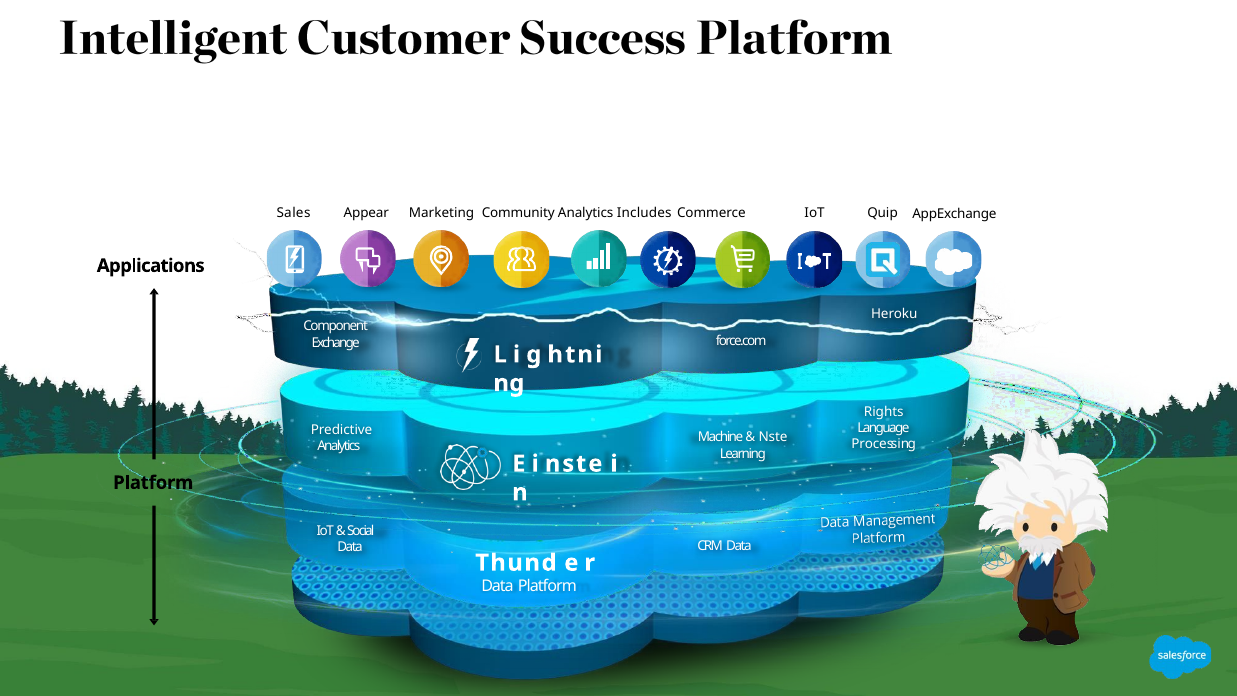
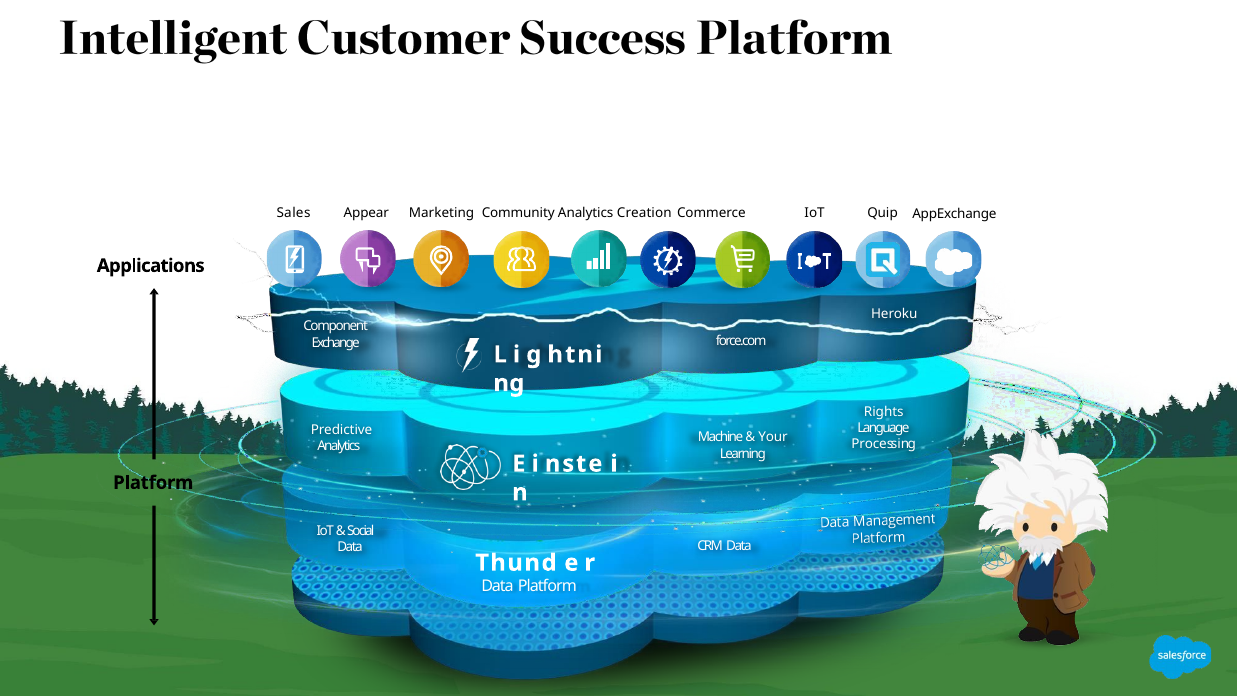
Includes: Includes -> Creation (644, 213)
Nste: Nste -> Your (773, 437)
